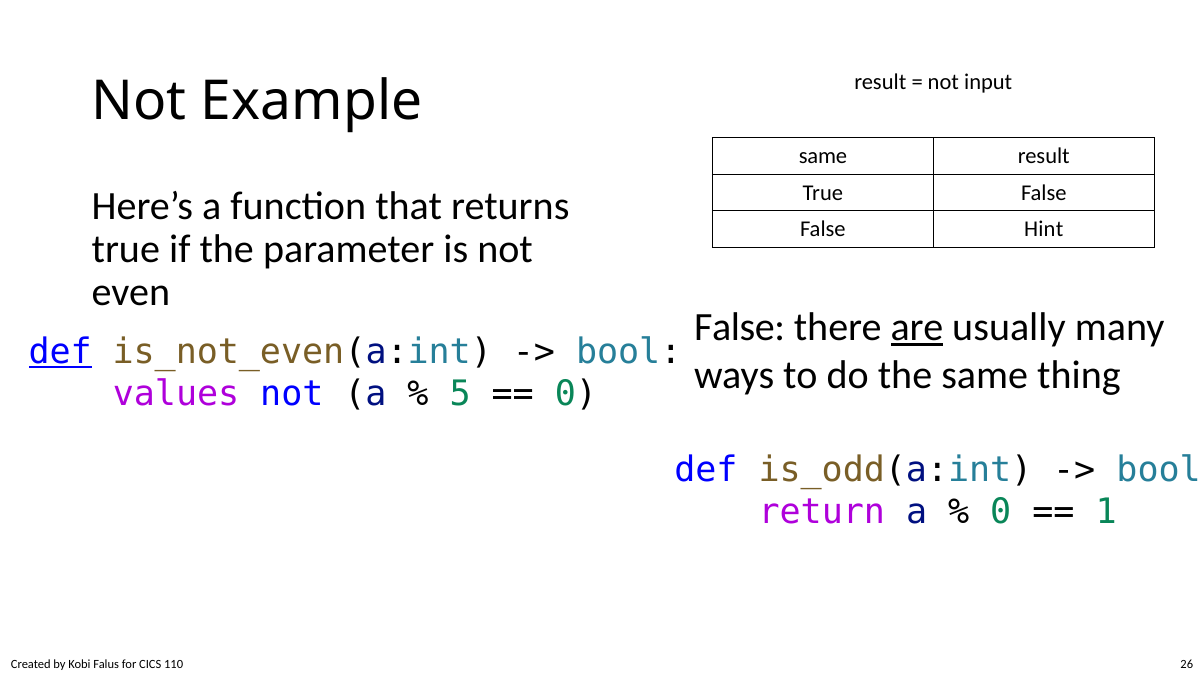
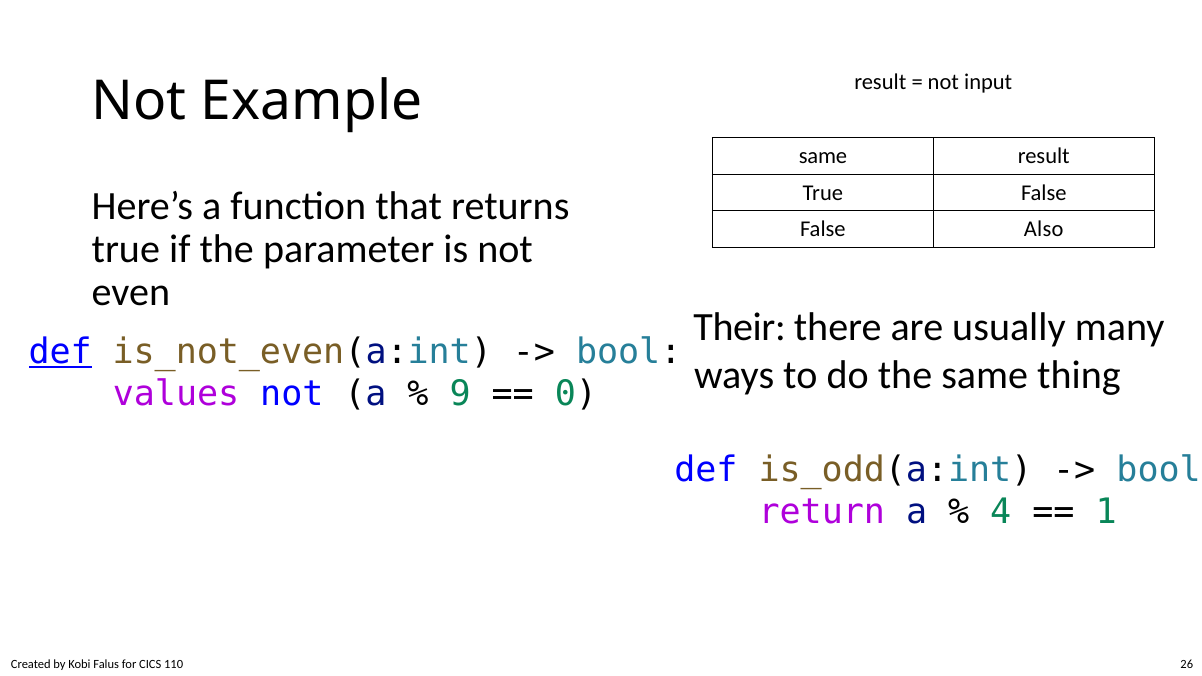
Hint: Hint -> Also (1044, 229)
False: False -> Their (740, 327)
are underline: present -> none (917, 327)
5: 5 -> 9 (460, 394)
0: 0 -> 4 (1001, 512)
